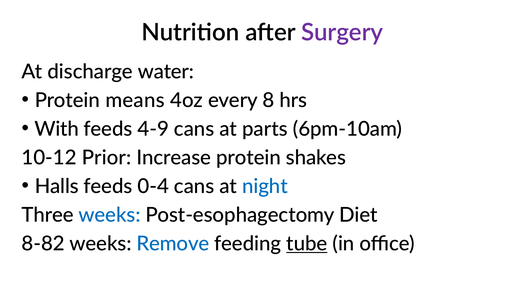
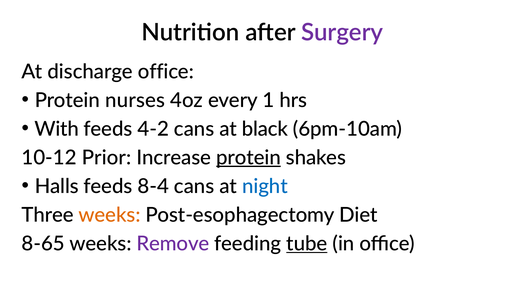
discharge water: water -> office (166, 72)
means: means -> nurses (135, 100)
8: 8 -> 1 (268, 100)
4-9: 4-9 -> 4-2 (153, 129)
parts: parts -> black (265, 129)
protein underline: none -> present (249, 158)
0-4: 0-4 -> 8-4 (153, 186)
weeks colour: blue -> orange (109, 215)
8-82: 8-82 -> 8-65 (43, 244)
Remove colour: blue -> purple (173, 244)
